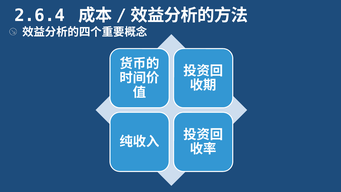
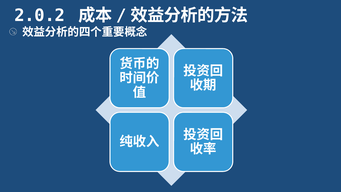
2.6.4: 2.6.4 -> 2.0.2 (40, 15)
